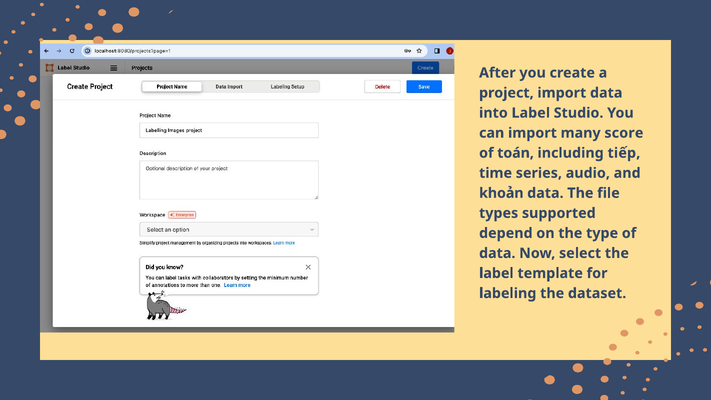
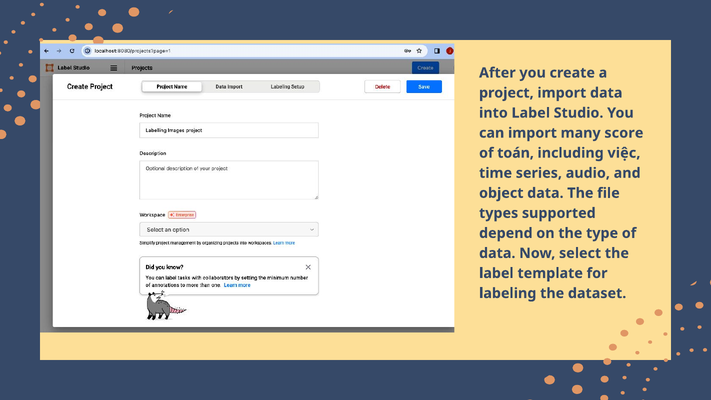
tiếp: tiếp -> việc (624, 153)
khoản: khoản -> object (501, 193)
